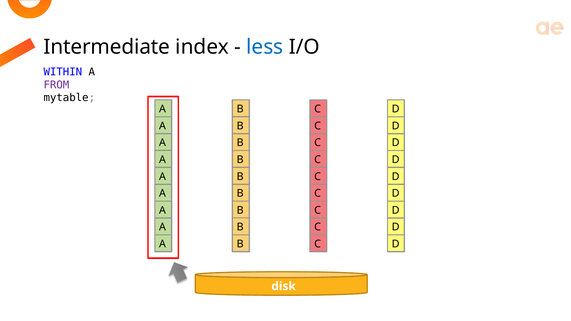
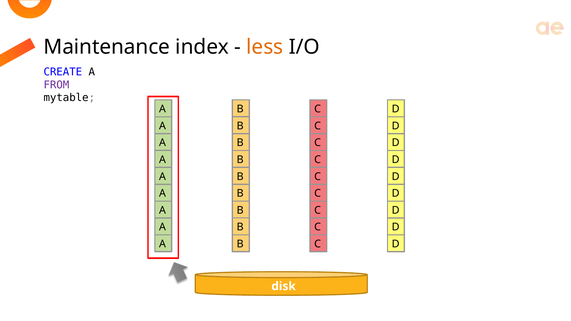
Intermediate: Intermediate -> Maintenance (107, 47)
less colour: blue -> orange (265, 47)
WITHIN: WITHIN -> CREATE (63, 72)
